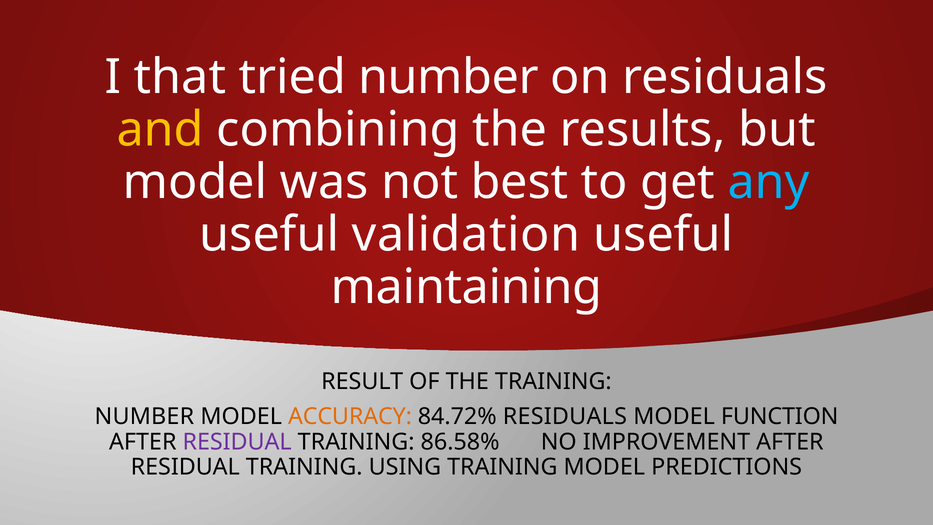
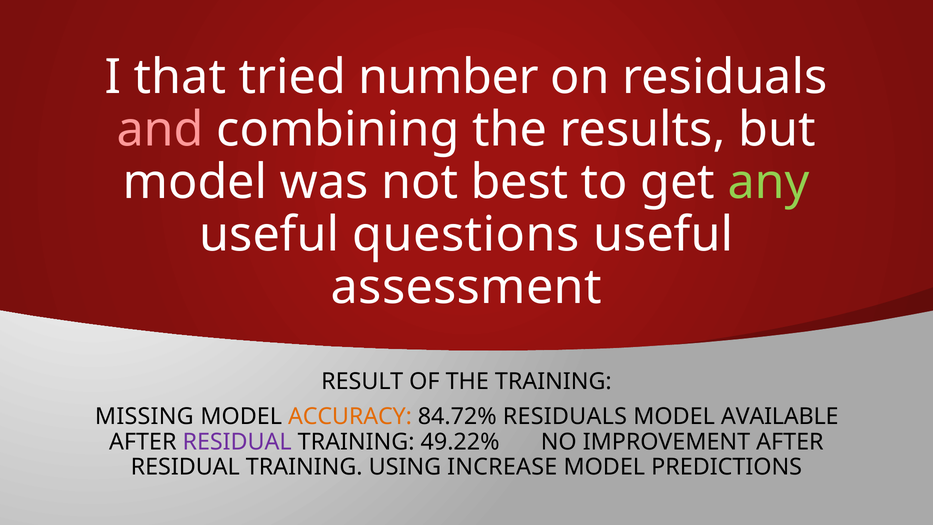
and colour: yellow -> pink (160, 130)
any colour: light blue -> light green (769, 182)
validation: validation -> questions (466, 235)
maintaining: maintaining -> assessment (466, 287)
NUMBER: NUMBER -> MISSING (144, 416)
FUNCTION: FUNCTION -> AVAILABLE (780, 416)
86.58%: 86.58% -> 49.22% (460, 442)
USING TRAINING: TRAINING -> INCREASE (502, 467)
